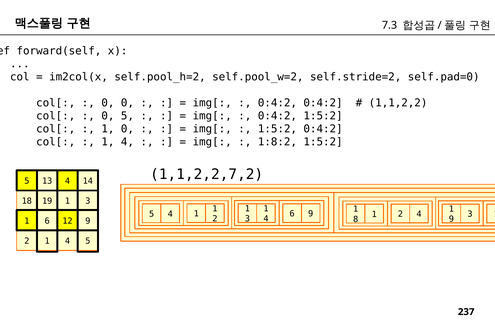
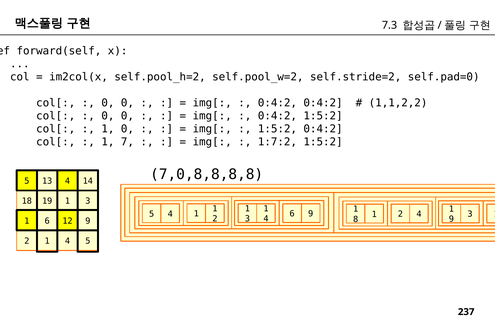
5: 5 -> 0 (127, 116)
4: 4 -> 7 (127, 142)
1:8:2: 1:8:2 -> 1:7:2 (277, 142)
1,1,2,2,7,2: 1,1,2,2,7,2 -> 7,0,8,8,8,8 (207, 174)
